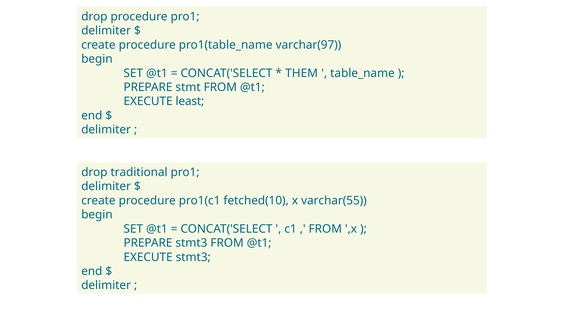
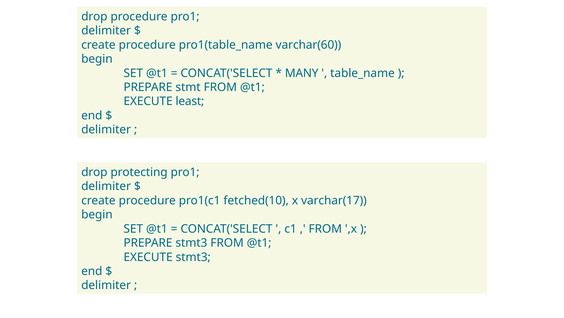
varchar(97: varchar(97 -> varchar(60 (308, 45)
THEM: THEM -> MANY (302, 73)
traditional: traditional -> protecting (139, 172)
varchar(55: varchar(55 -> varchar(17 (334, 200)
